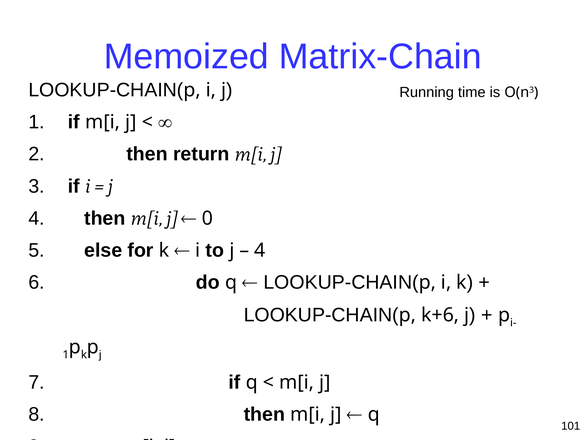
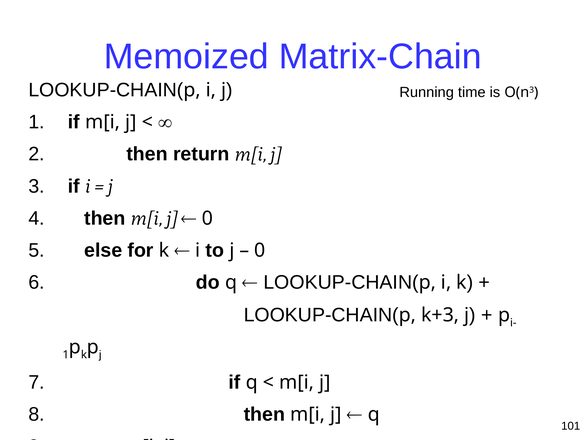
4: 4 -> 0 (260, 250)
k+6: k+6 -> k+3 (440, 315)
